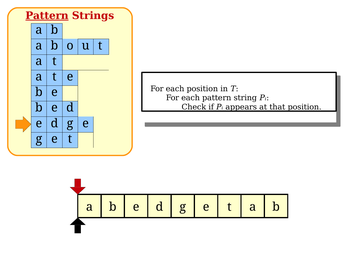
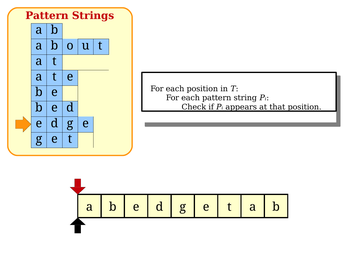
Pattern underline: present -> none (47, 16)
